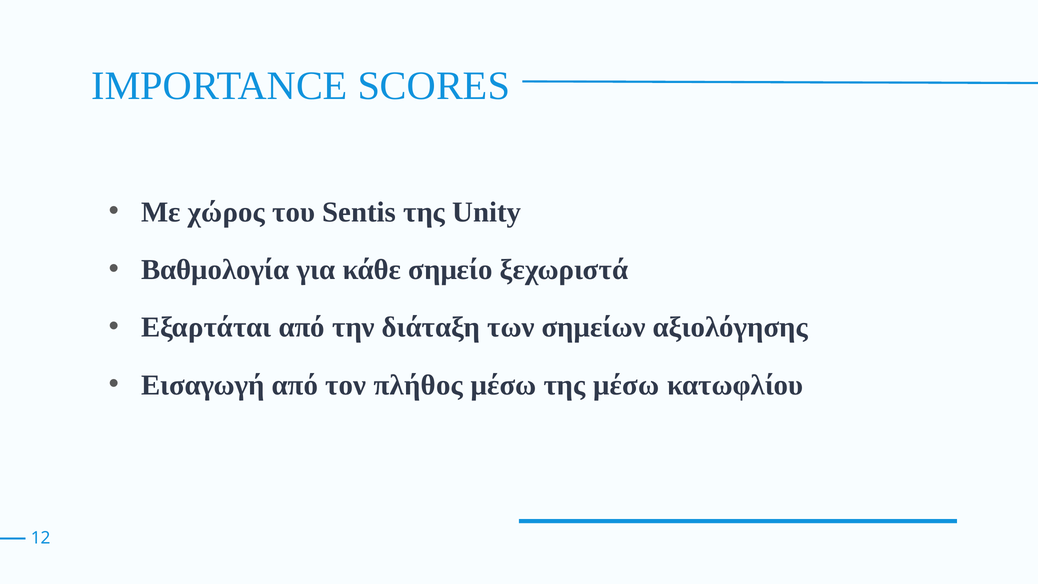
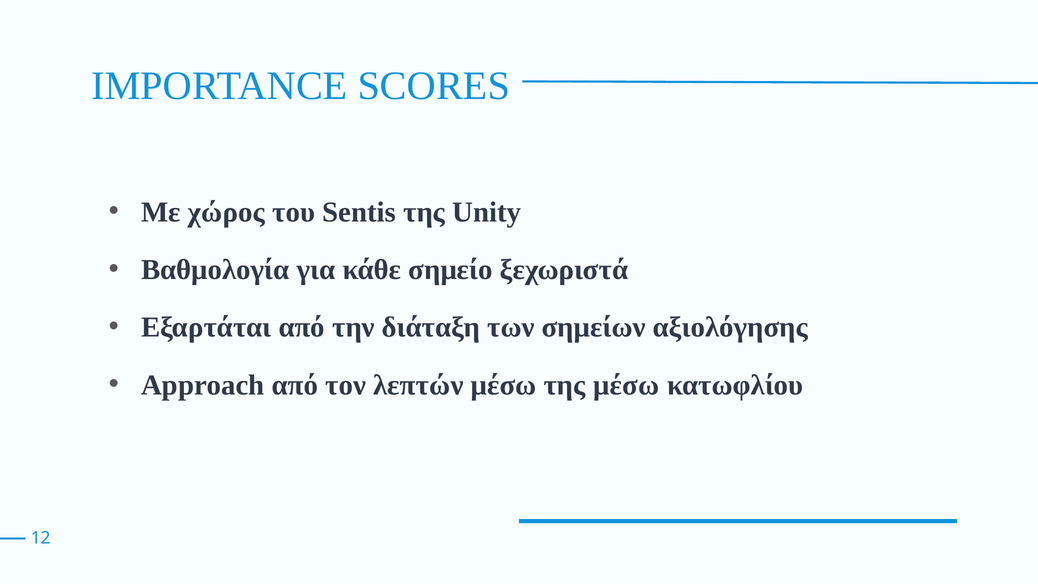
Εισαγωγή: Εισαγωγή -> Approach (203, 385)
πλήθος: πλήθος -> λεπτών (418, 385)
